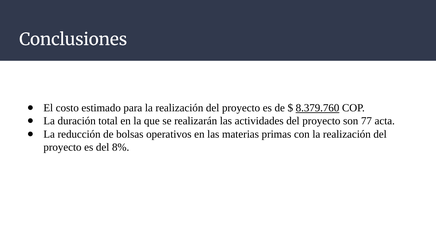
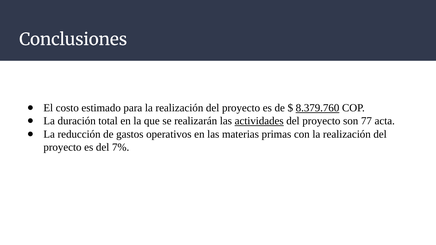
actividades underline: none -> present (259, 121)
bolsas: bolsas -> gastos (130, 134)
8%: 8% -> 7% (121, 147)
